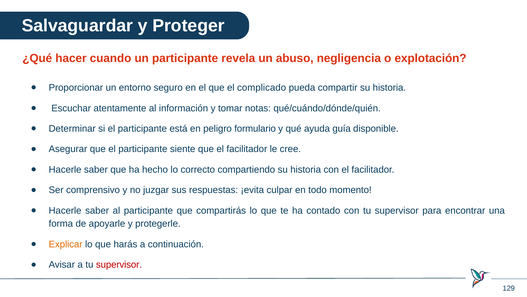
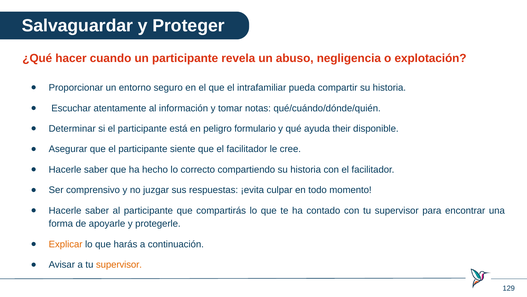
complicado: complicado -> intrafamiliar (262, 88)
guía: guía -> their (342, 128)
supervisor colour: red -> orange (119, 264)
